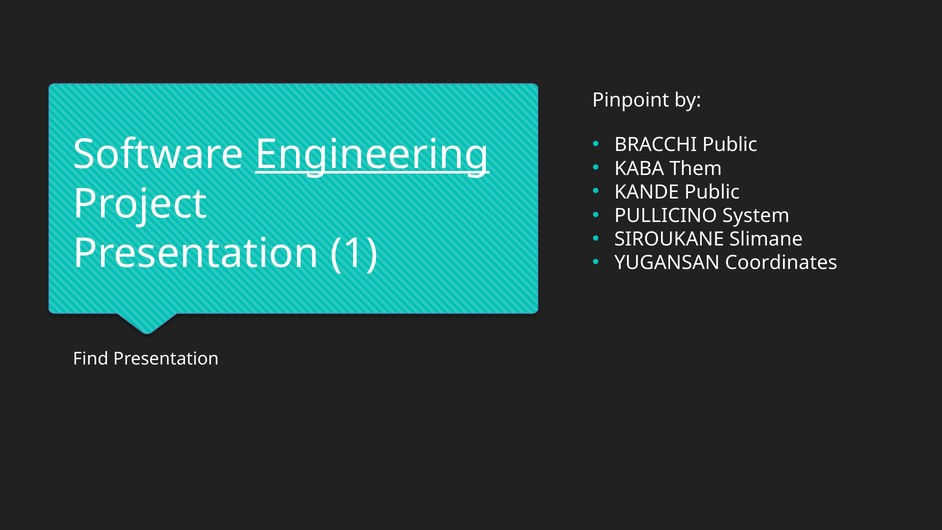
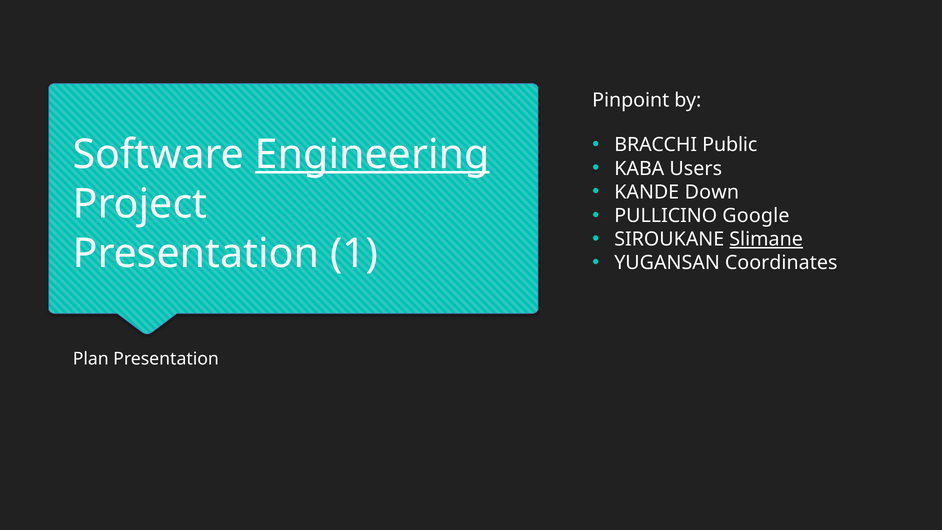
Them: Them -> Users (696, 169)
KANDE Public: Public -> Down (712, 192)
System: System -> Google (756, 216)
Slimane underline: none -> present (766, 239)
Find: Find -> Plan (91, 359)
